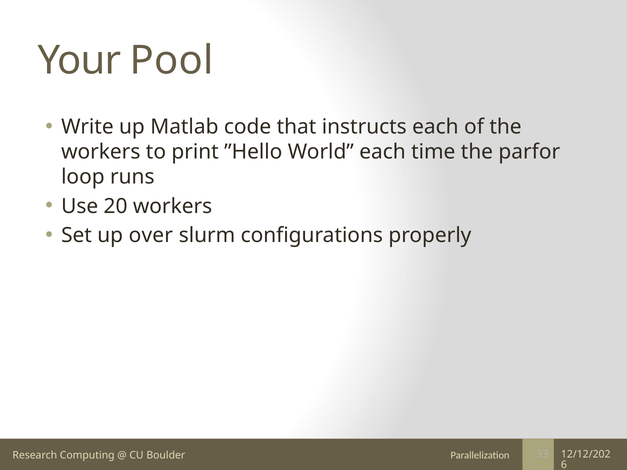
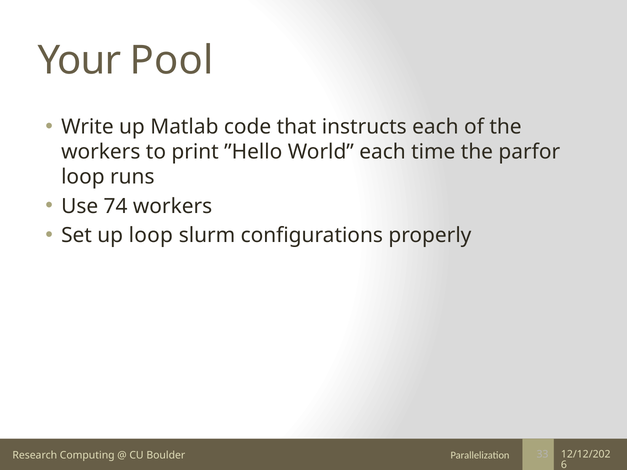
20: 20 -> 74 (116, 206)
up over: over -> loop (151, 236)
